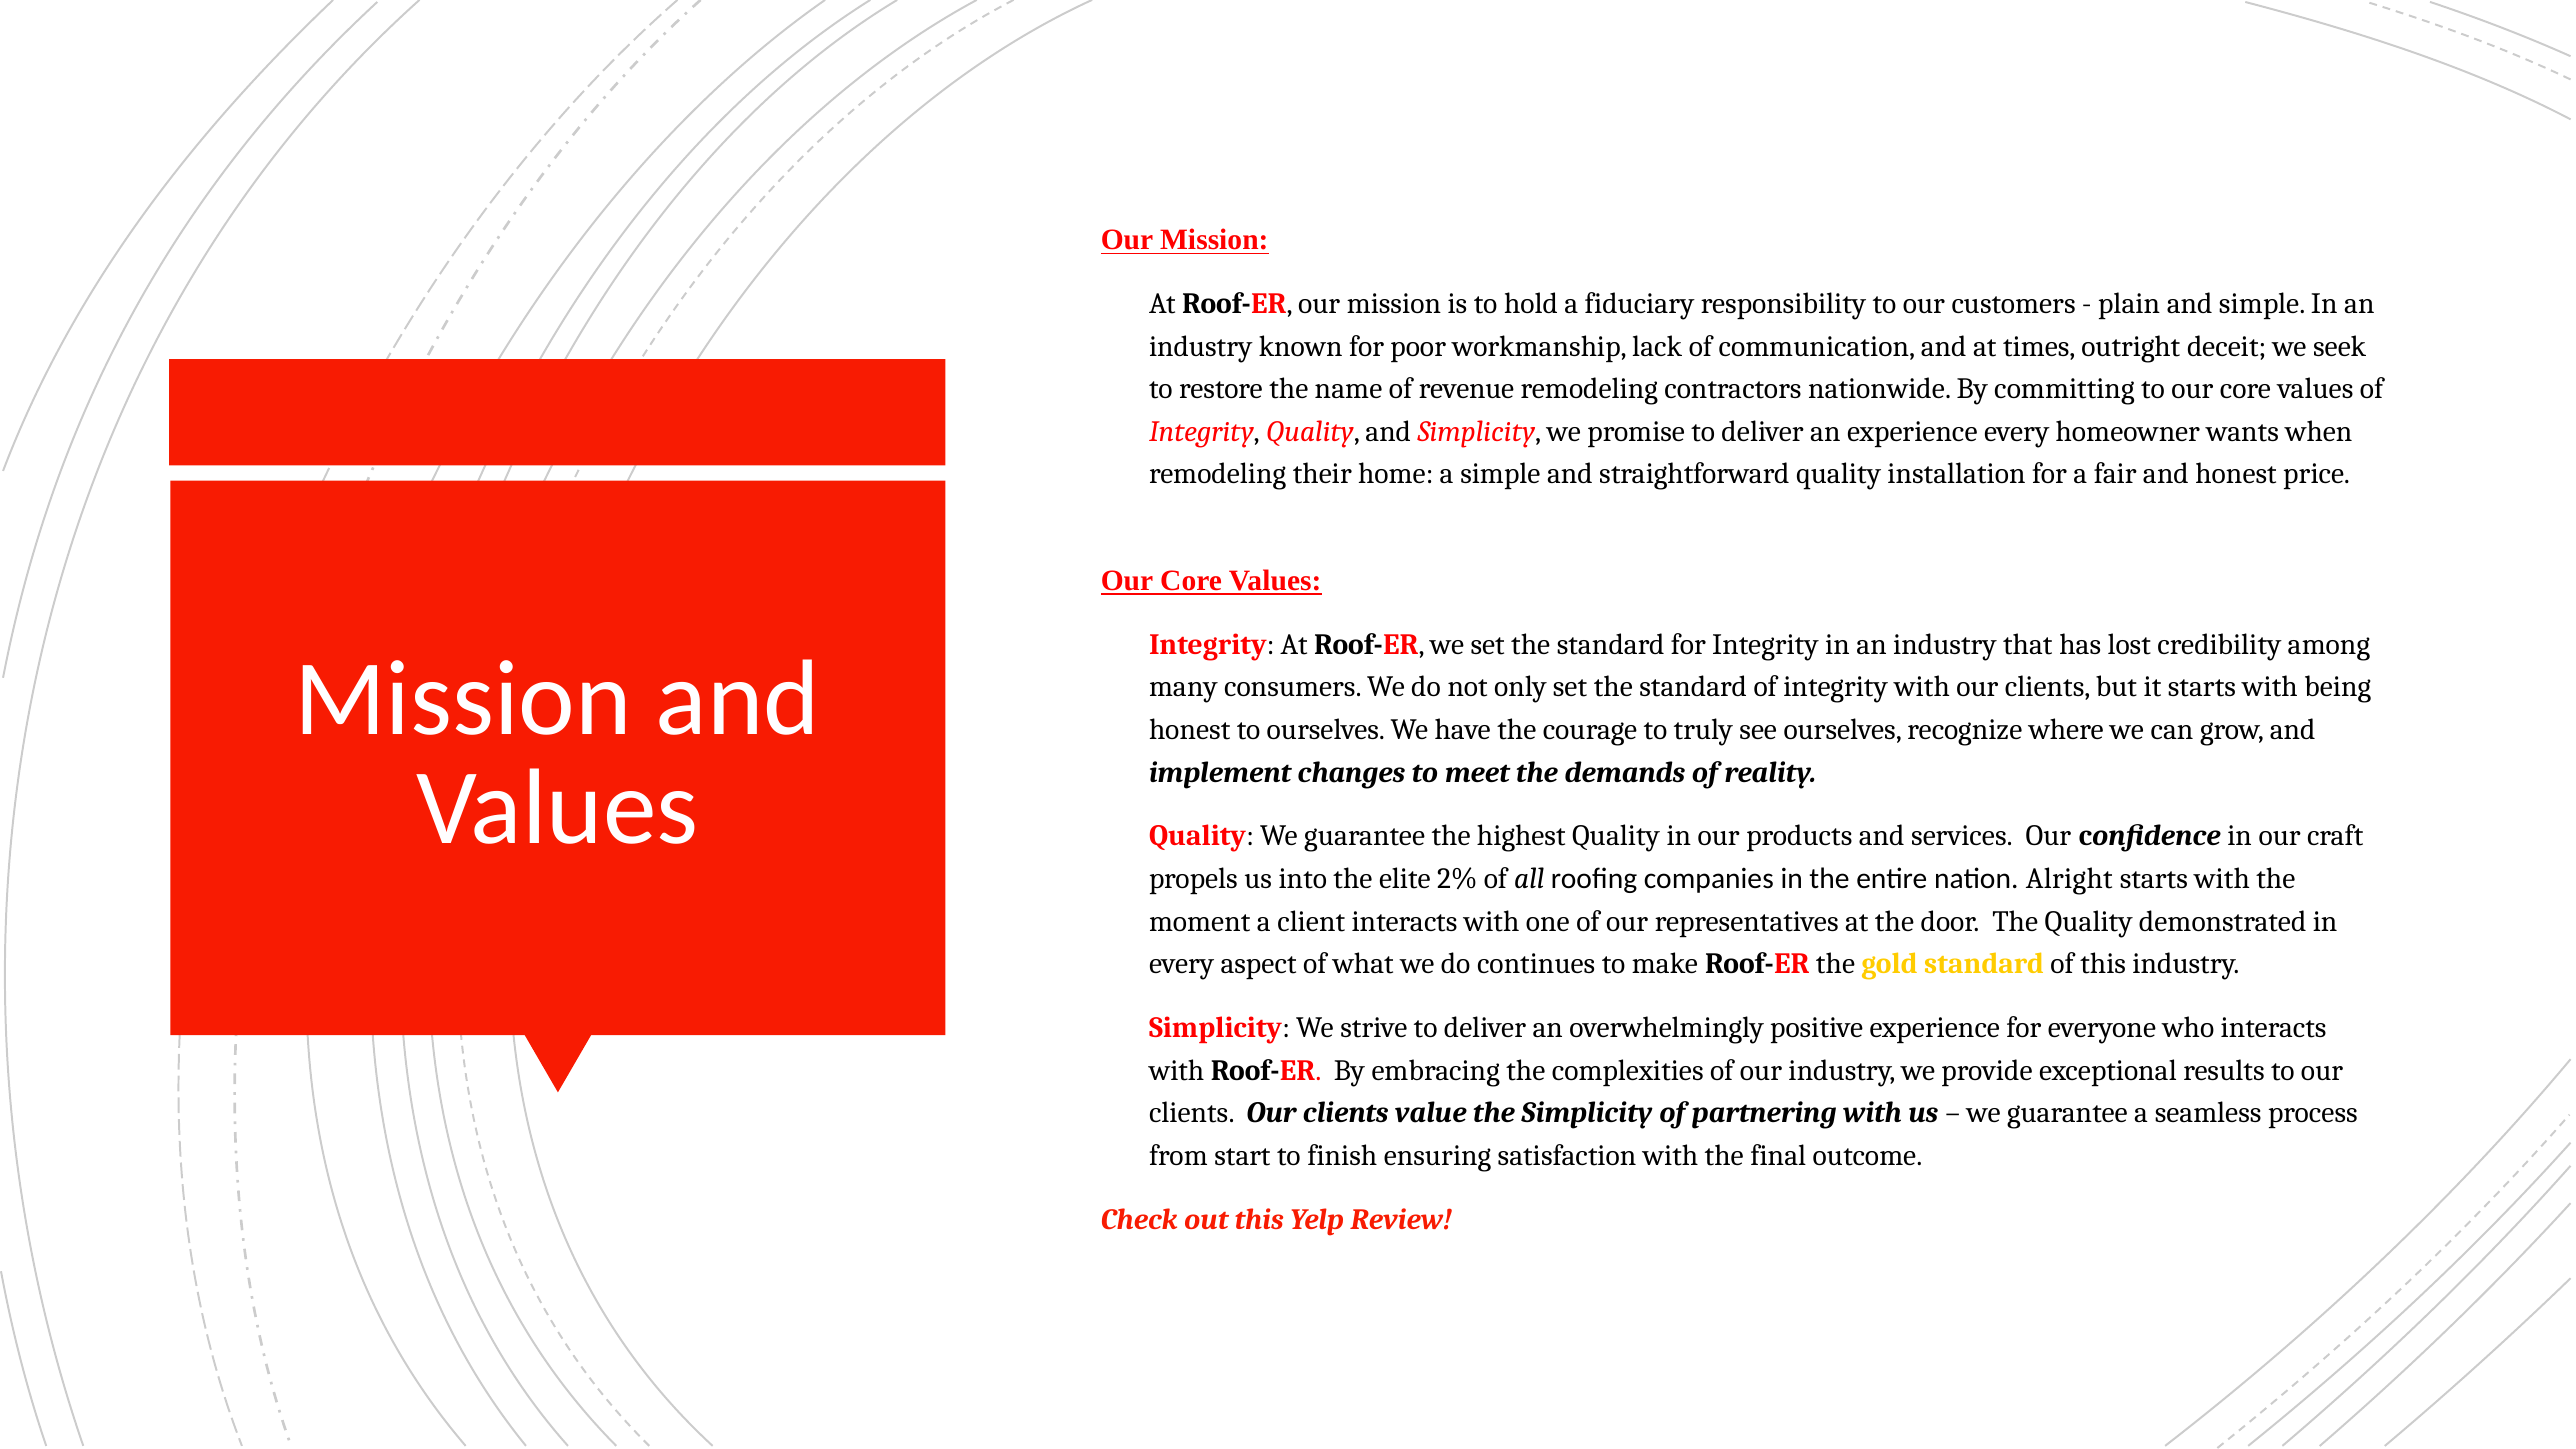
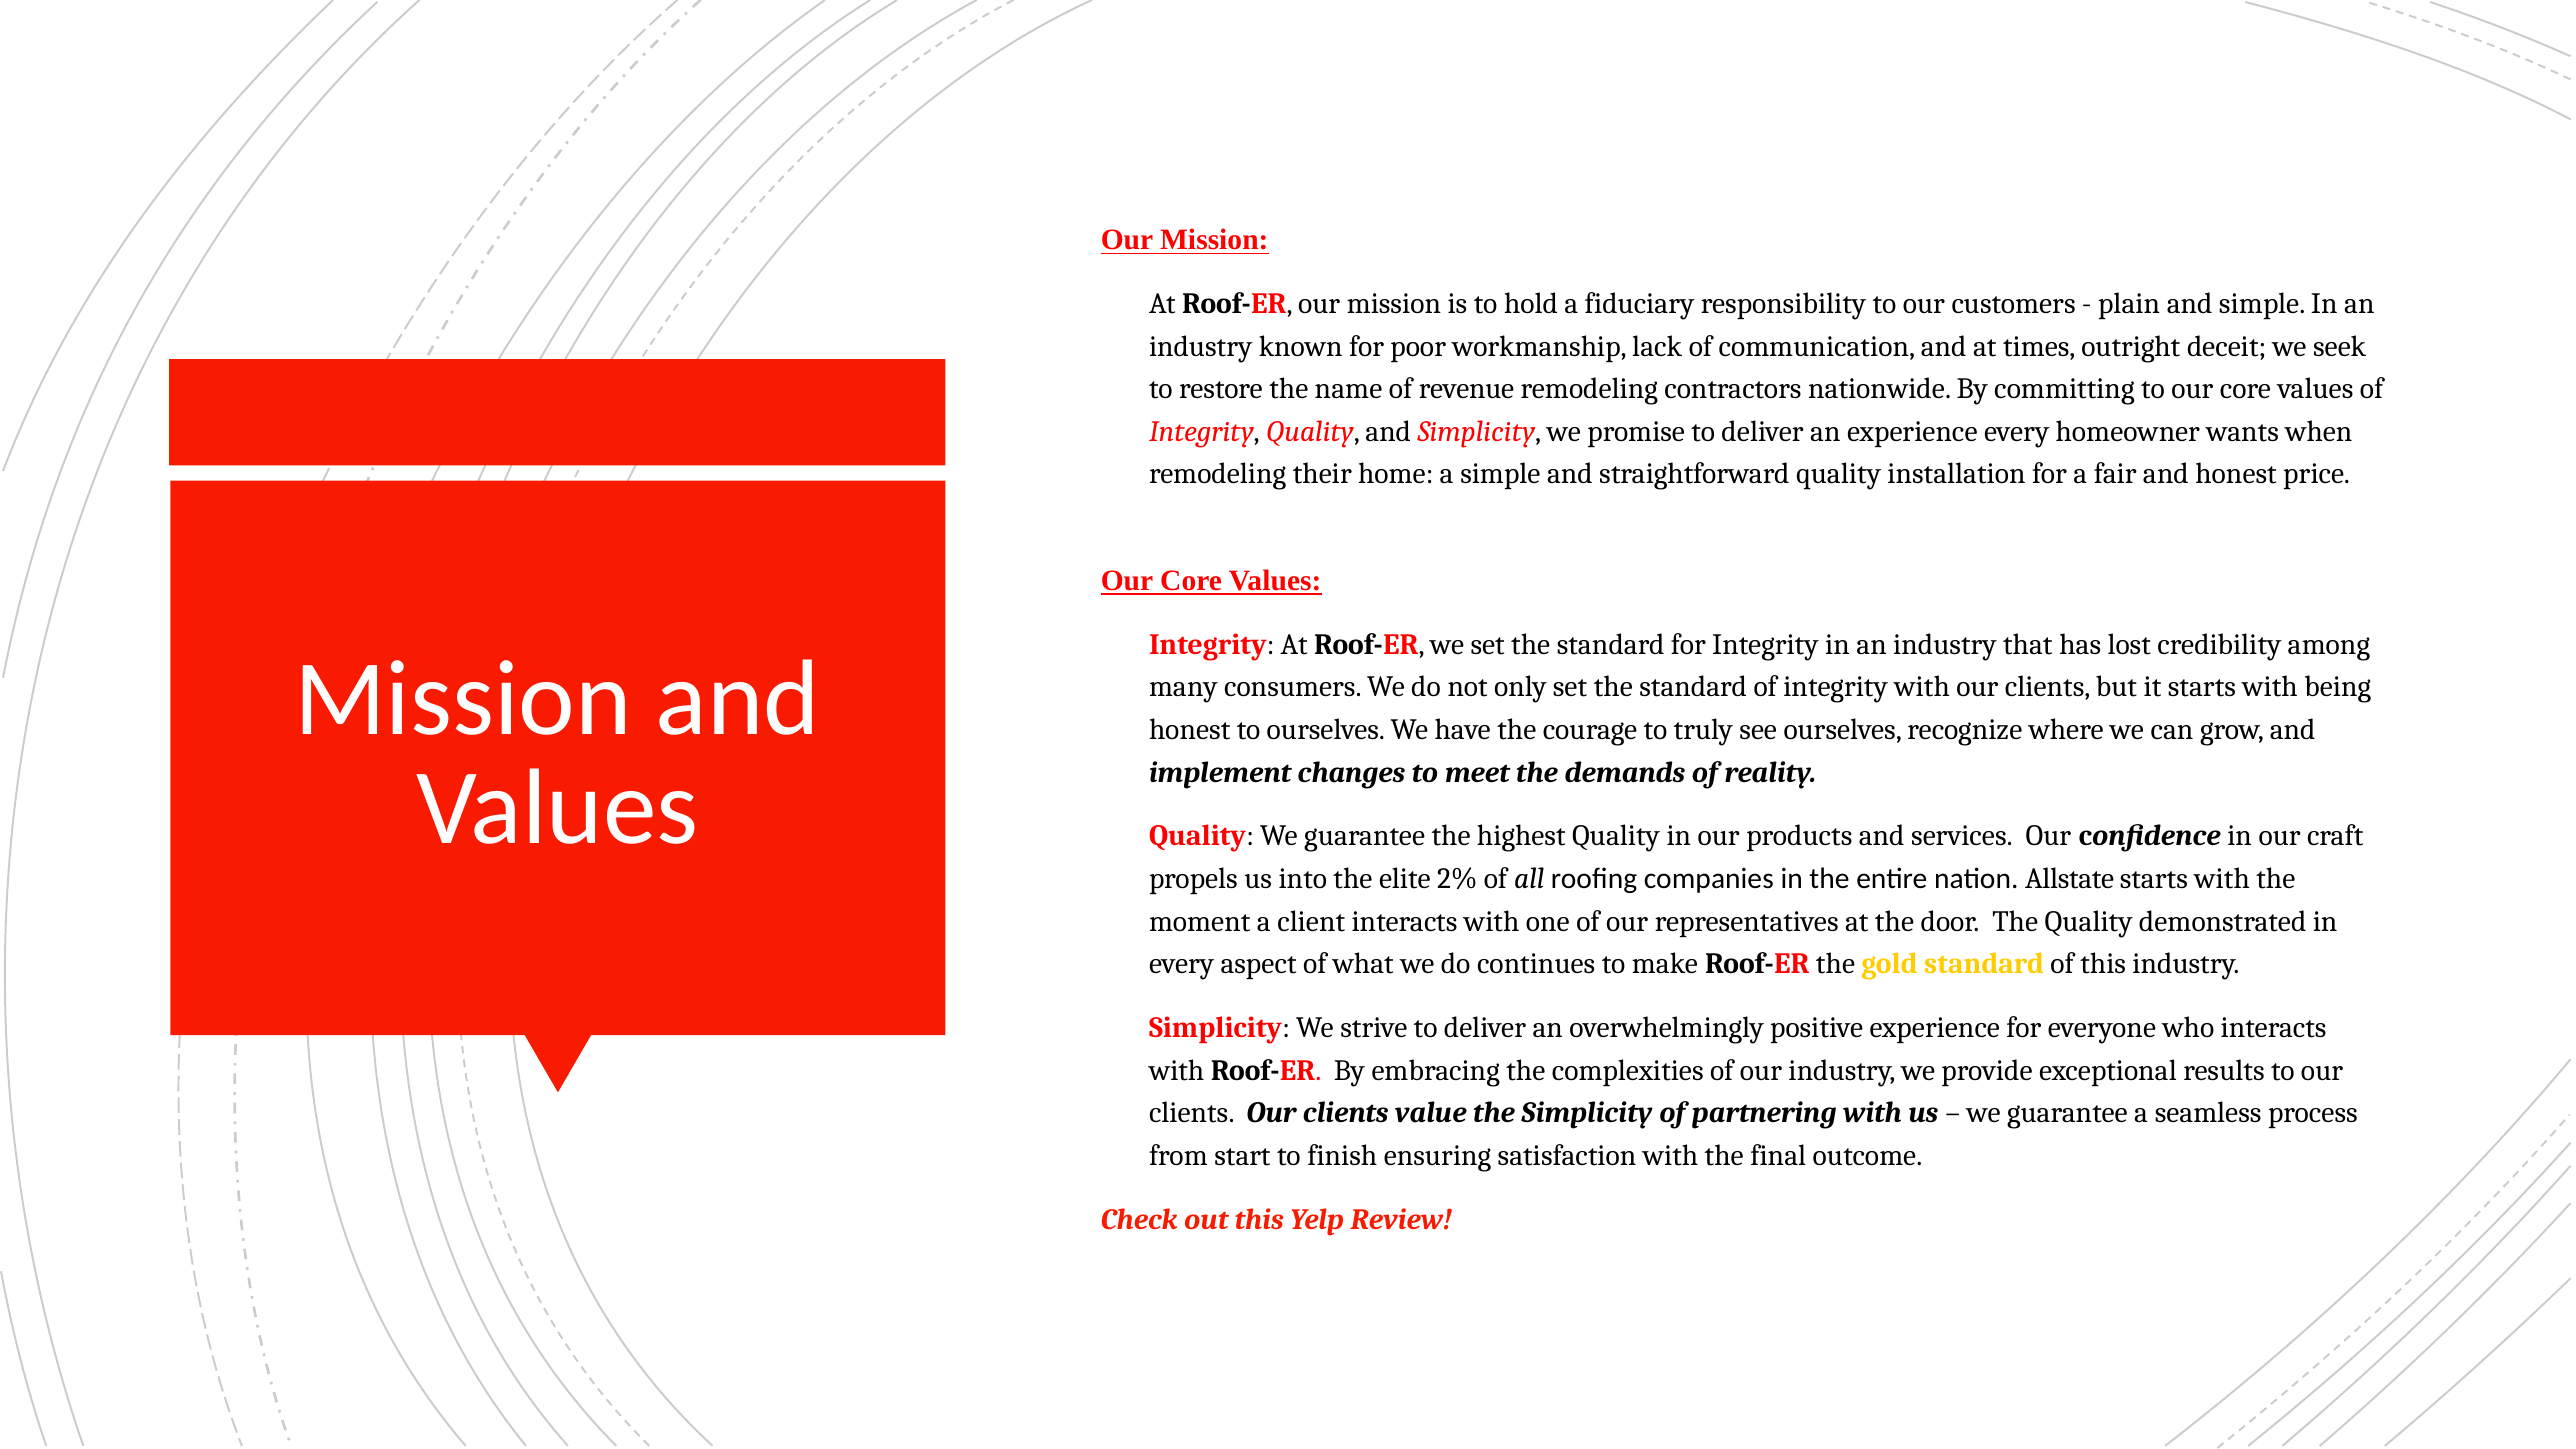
Alright: Alright -> Allstate (2070, 879)
